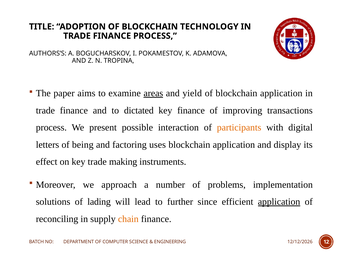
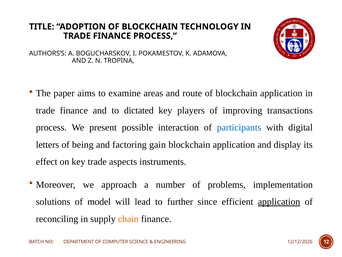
areas underline: present -> none (153, 93)
yield: yield -> route (192, 93)
key finance: finance -> players (191, 110)
participants colour: orange -> blue (239, 127)
uses: uses -> gain (158, 144)
making: making -> aspects (123, 162)
lading: lading -> model (99, 201)
